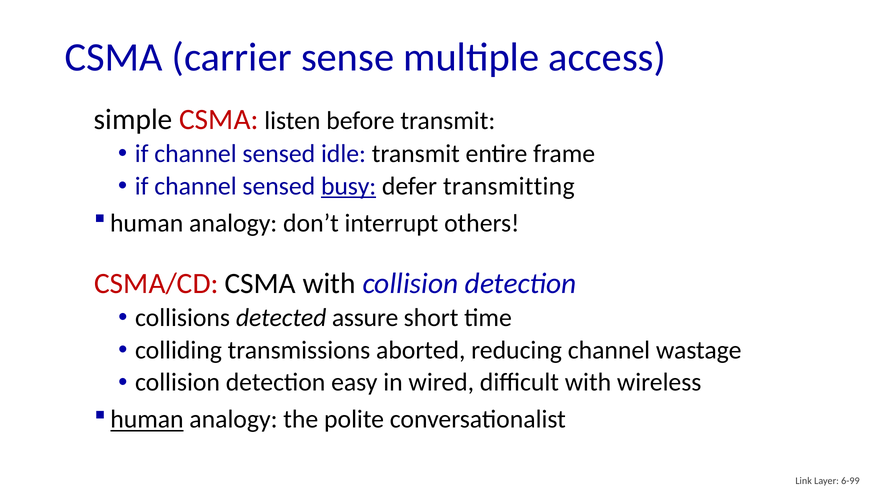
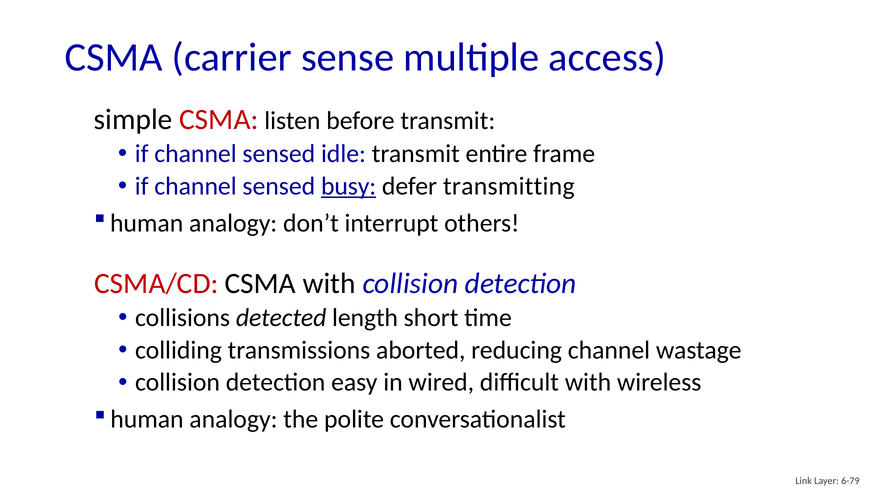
assure: assure -> length (365, 318)
human underline: present -> none (147, 419)
6-99: 6-99 -> 6-79 (850, 481)
